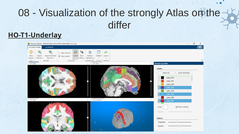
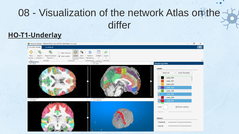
strongly: strongly -> network (146, 13)
